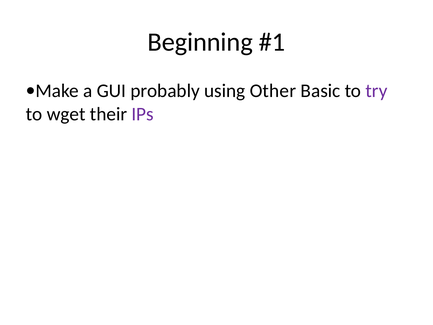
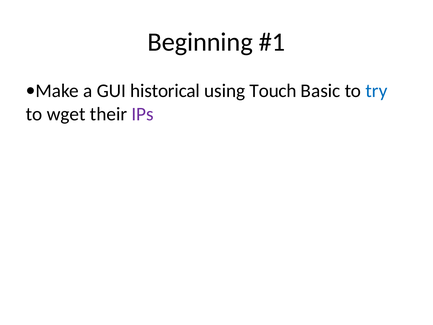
probably: probably -> historical (165, 91)
Other: Other -> Touch (273, 91)
try colour: purple -> blue (376, 91)
